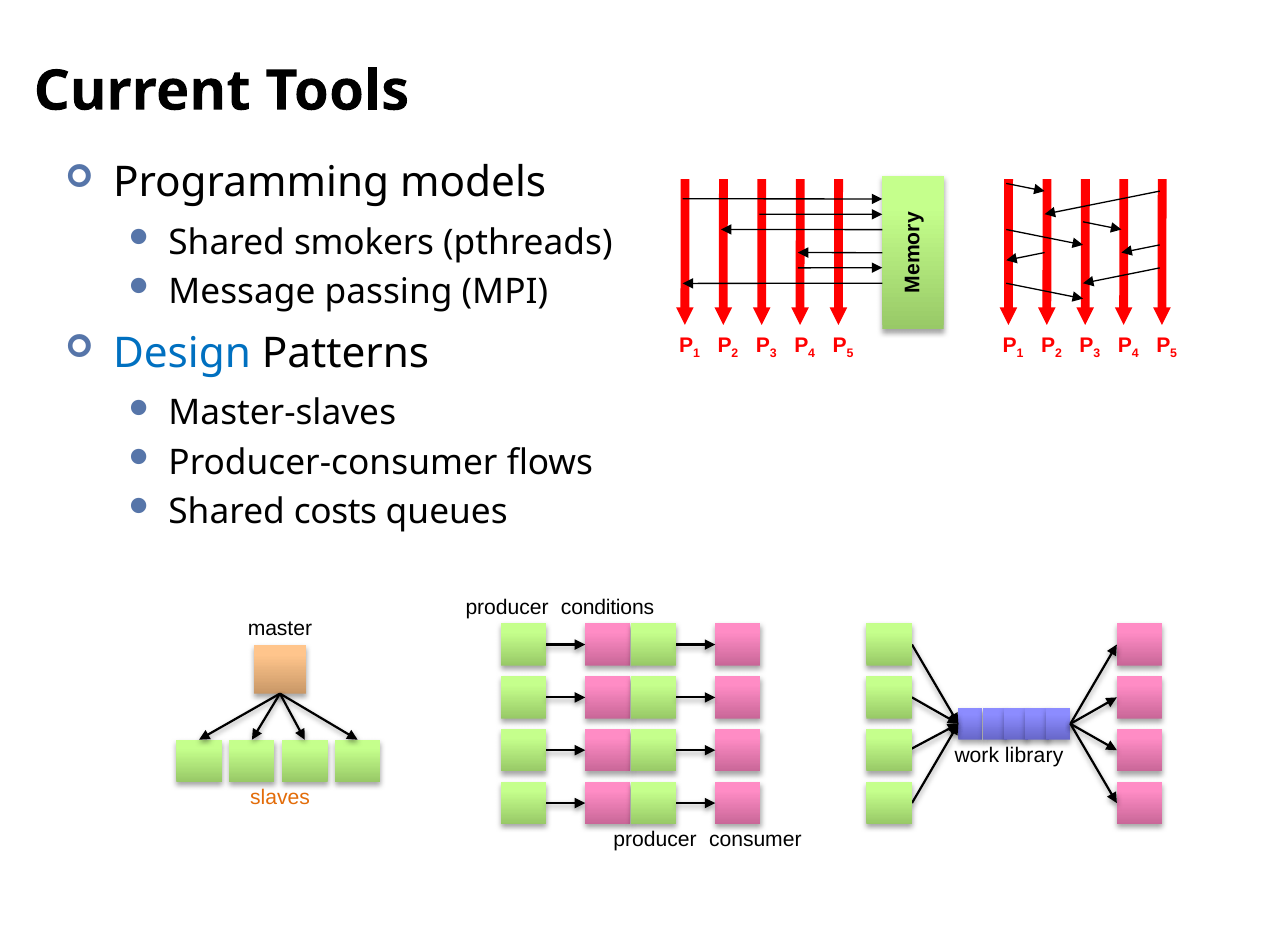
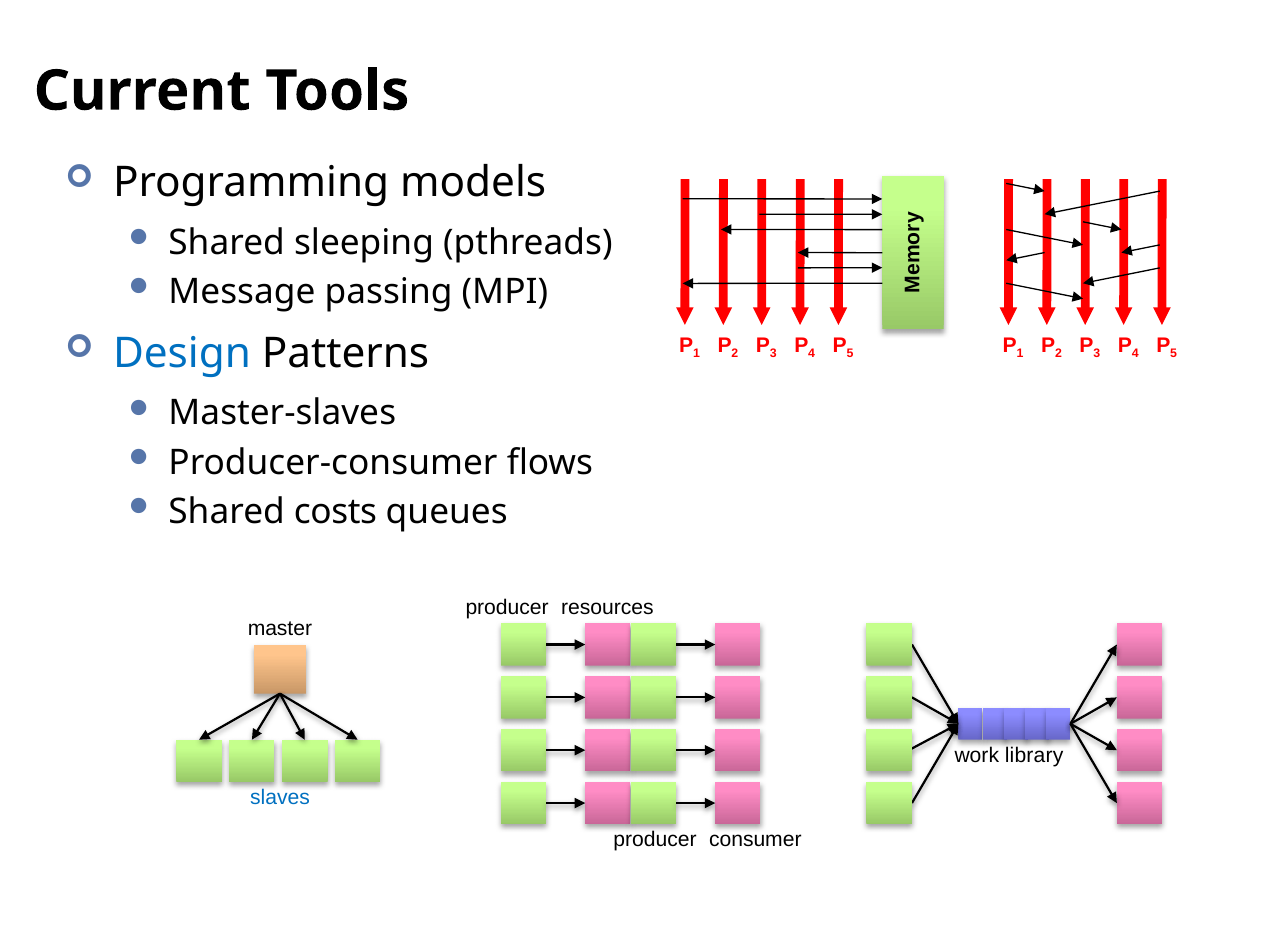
smokers: smokers -> sleeping (364, 243)
conditions: conditions -> resources (607, 607)
slaves colour: orange -> blue (280, 798)
